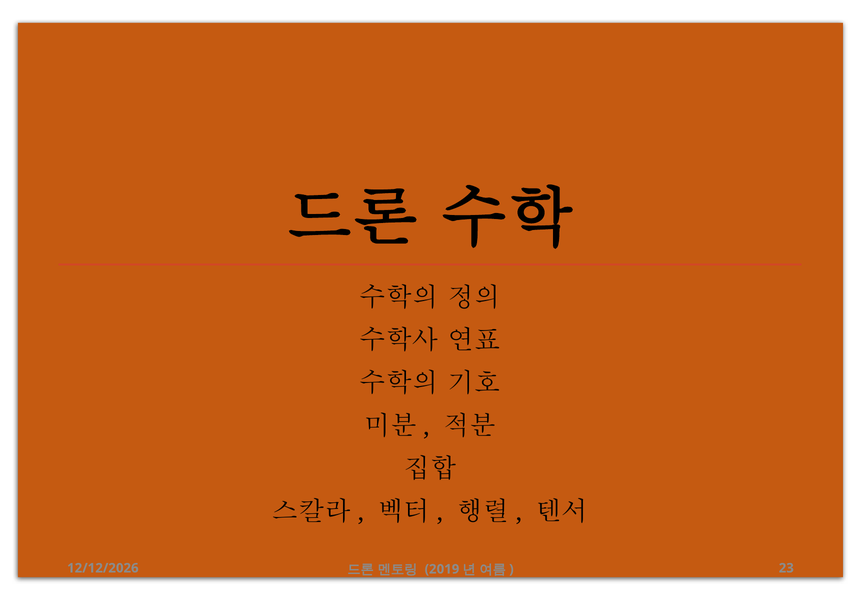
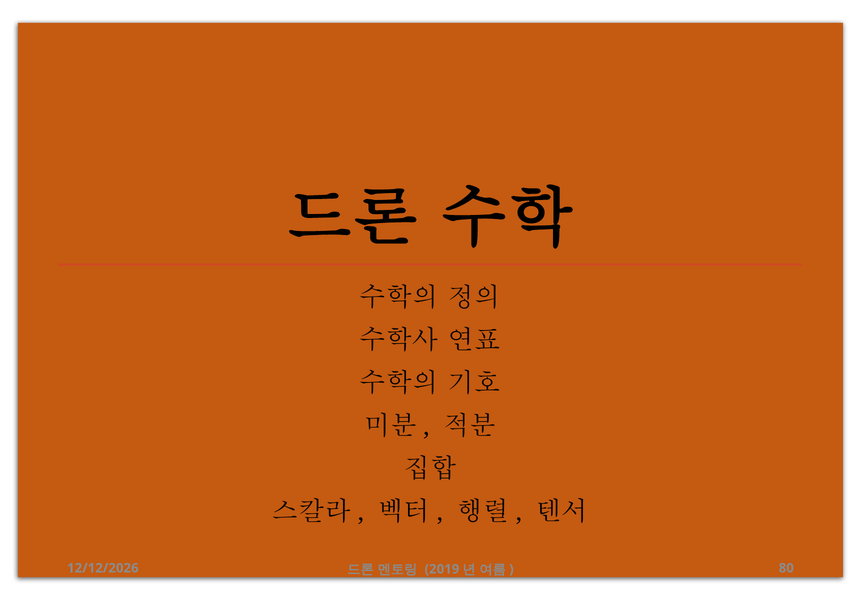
23: 23 -> 80 (786, 568)
